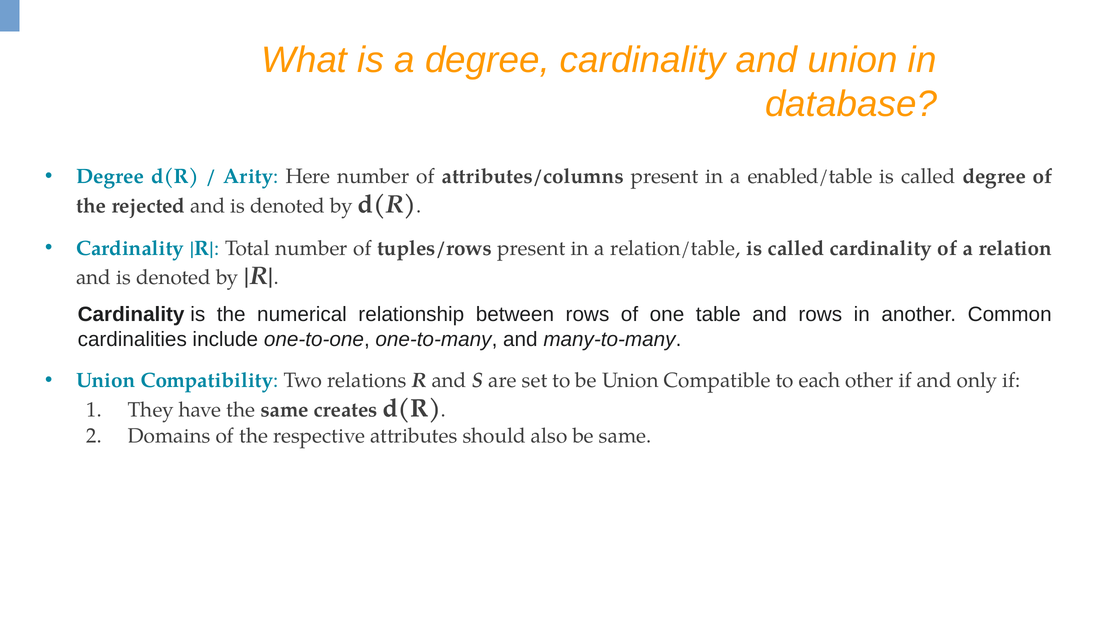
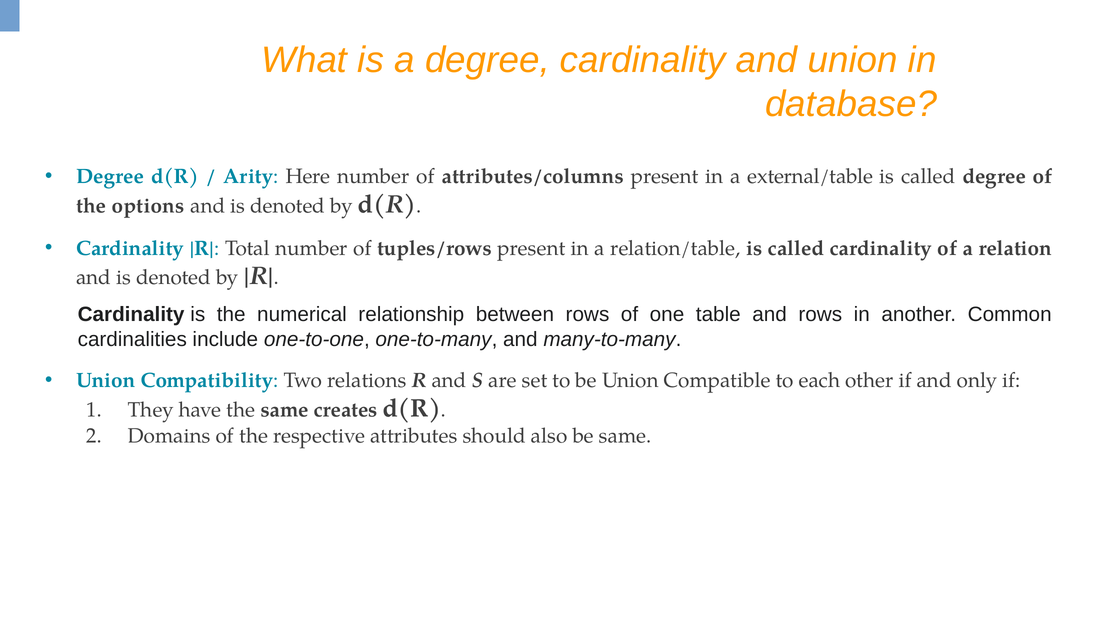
enabled/table: enabled/table -> external/table (810, 176)
rejected: rejected -> options (148, 206)
